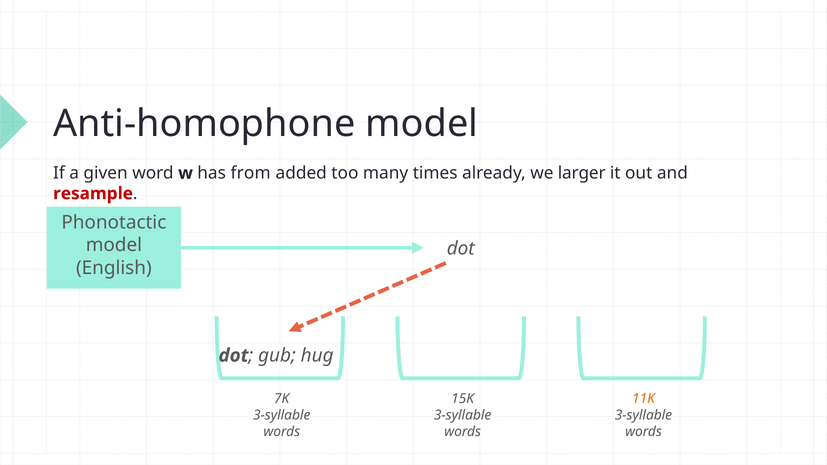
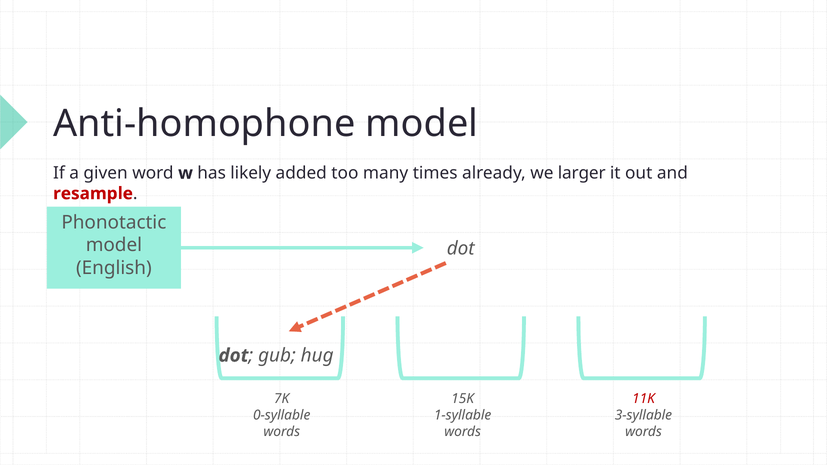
from: from -> likely (251, 173)
11K colour: orange -> red (644, 399)
3-syllable: 3-syllable -> 0-syllable (282, 415)
3-syllable: 3-syllable -> 1-syllable (463, 415)
